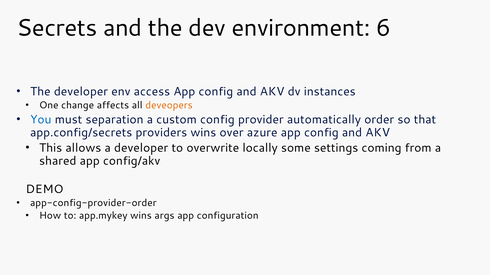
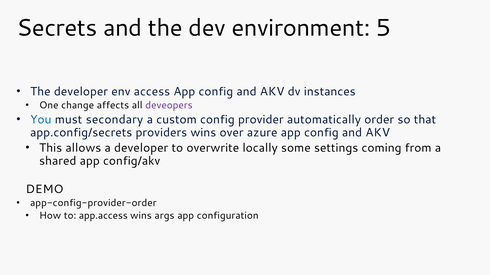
6: 6 -> 5 (384, 28)
deveopers colour: orange -> purple (169, 106)
separation: separation -> secondary (114, 120)
app.mykey: app.mykey -> app.access (103, 216)
